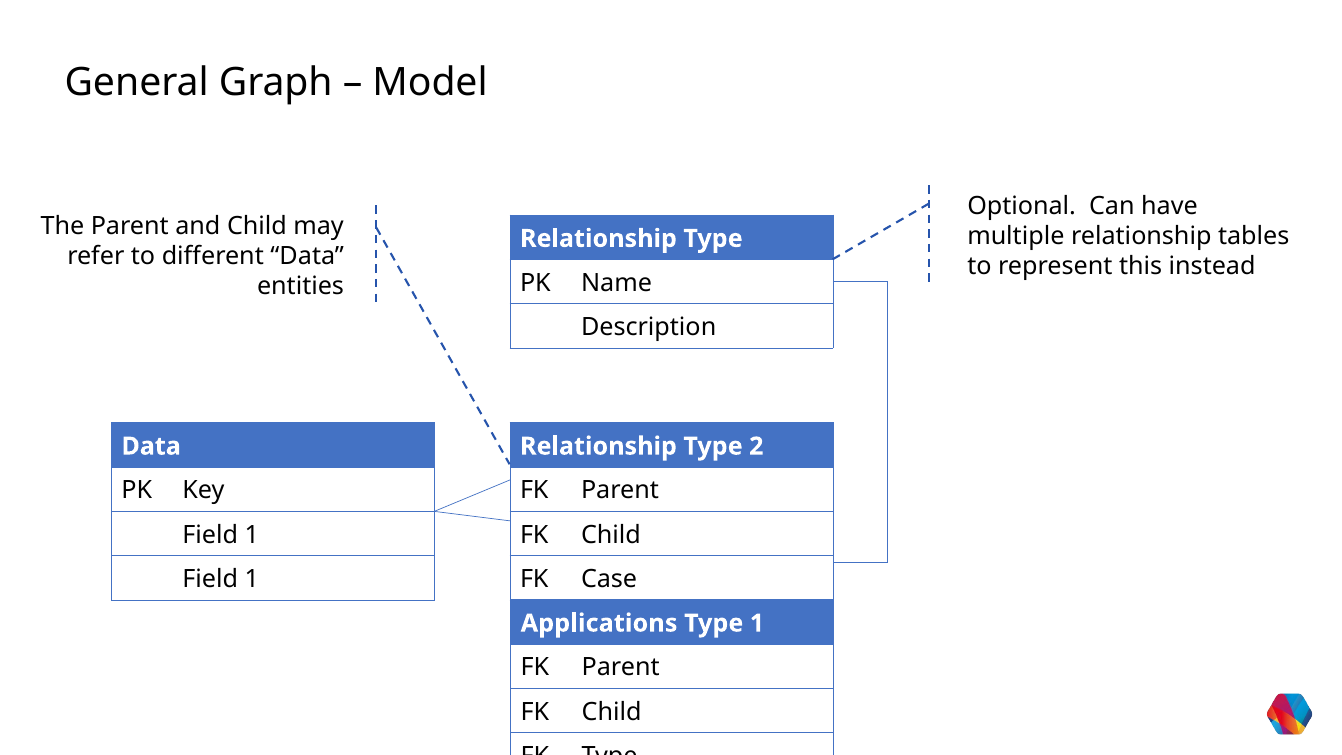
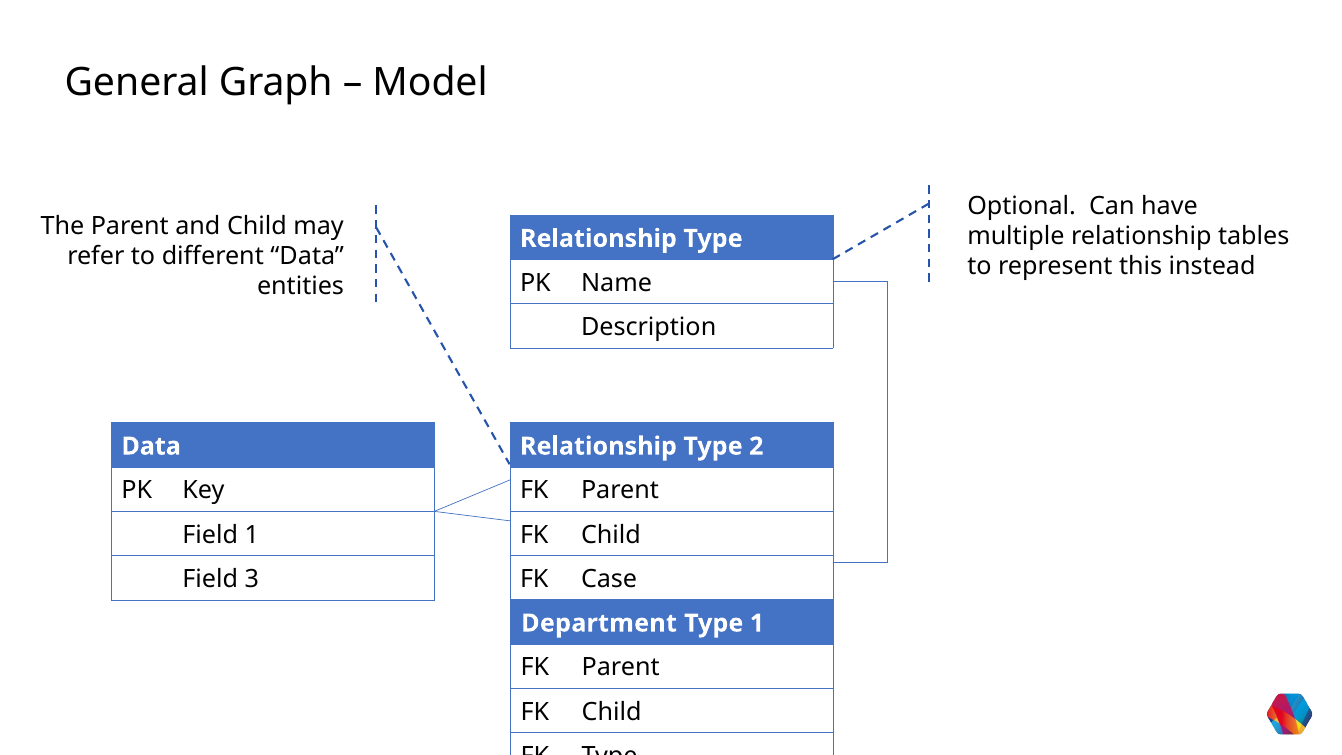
1: 1 -> 3 (252, 579)
Applications: Applications -> Department (599, 623)
